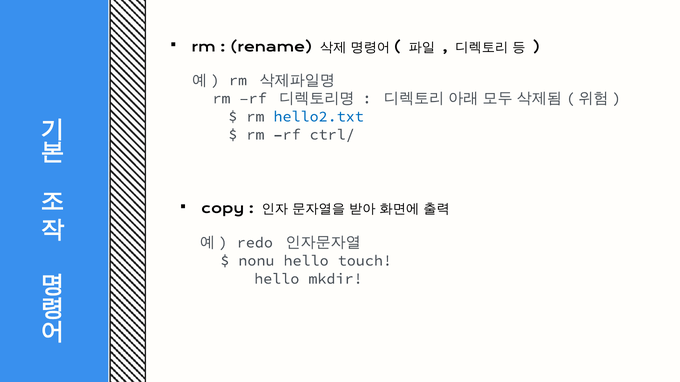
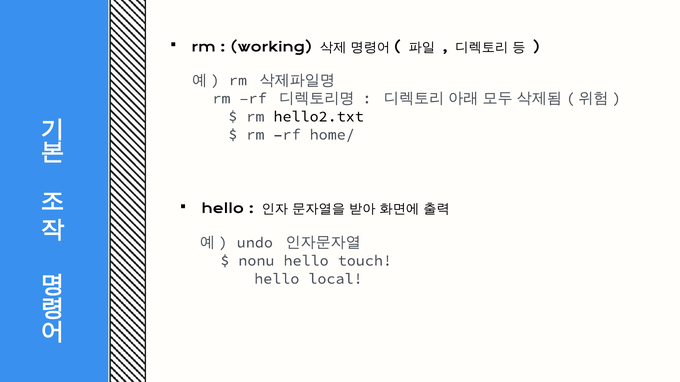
rename: rename -> working (271, 47)
hello2.txt colour: blue -> black (319, 117)
ctrl/: ctrl/ -> home/ (332, 135)
copy: copy -> hello (223, 209)
redo: redo -> undo (255, 243)
mkdir: mkdir -> local (335, 279)
